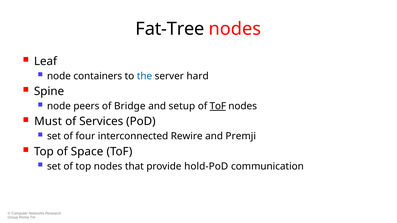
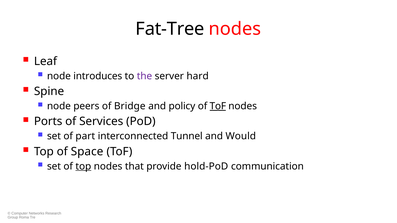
containers: containers -> introduces (98, 76)
the colour: blue -> purple (144, 76)
setup: setup -> policy (182, 106)
Must: Must -> Ports (48, 122)
four: four -> part (85, 136)
Rewire: Rewire -> Tunnel (187, 136)
Premji: Premji -> Would (241, 136)
top underline: none -> present (83, 166)
